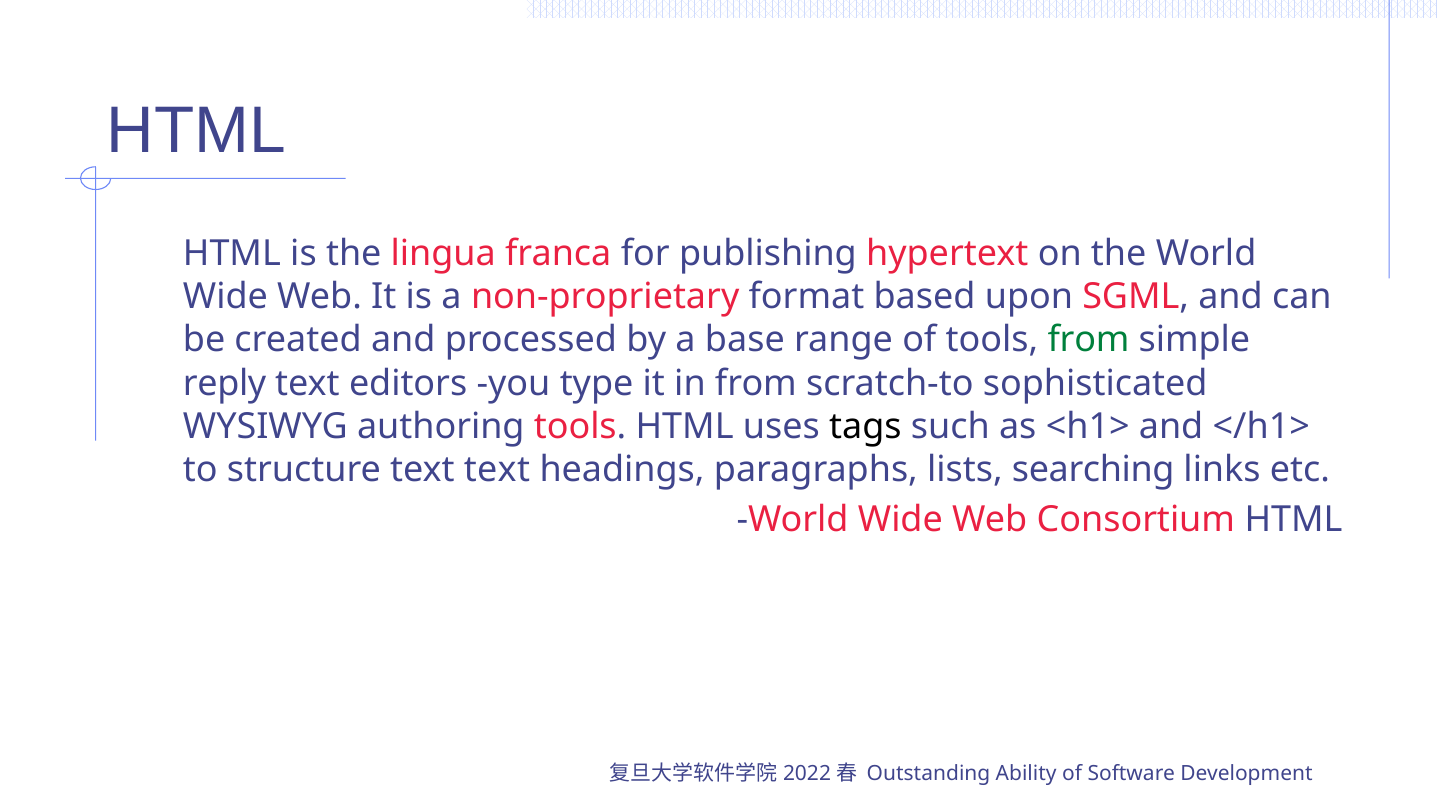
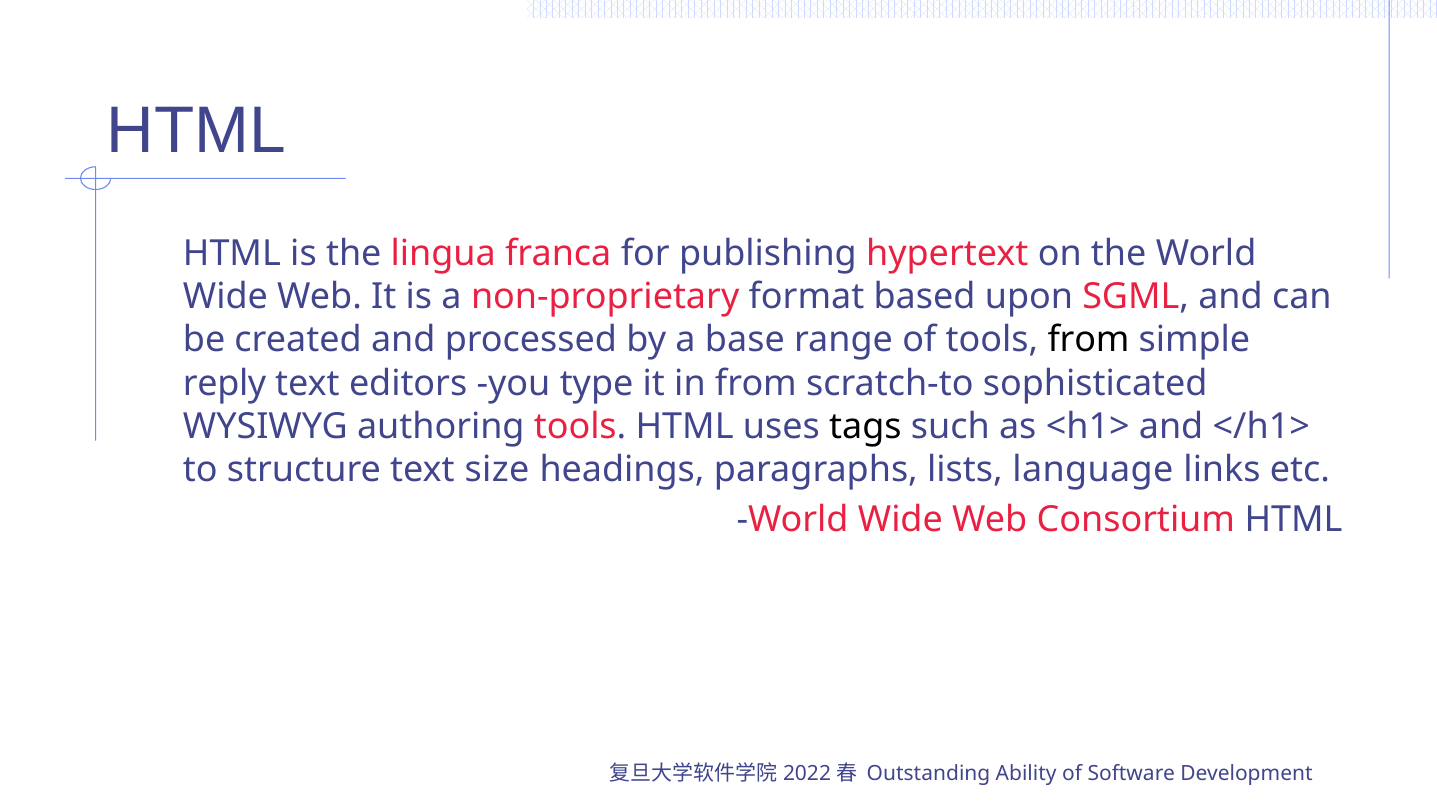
from colour: green -> black (1089, 340)
text text: text -> size (497, 470)
searching: searching -> language (1093, 470)
